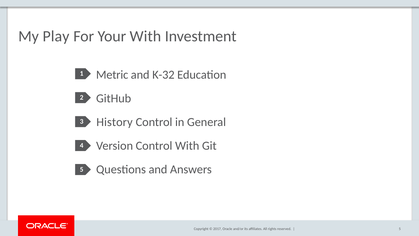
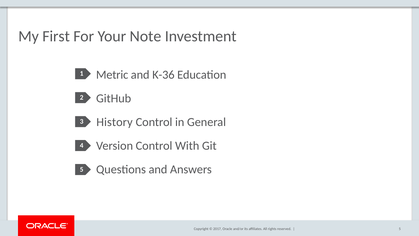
Play: Play -> First (56, 36)
Your With: With -> Note (145, 36)
K-32: K-32 -> K-36 (163, 75)
